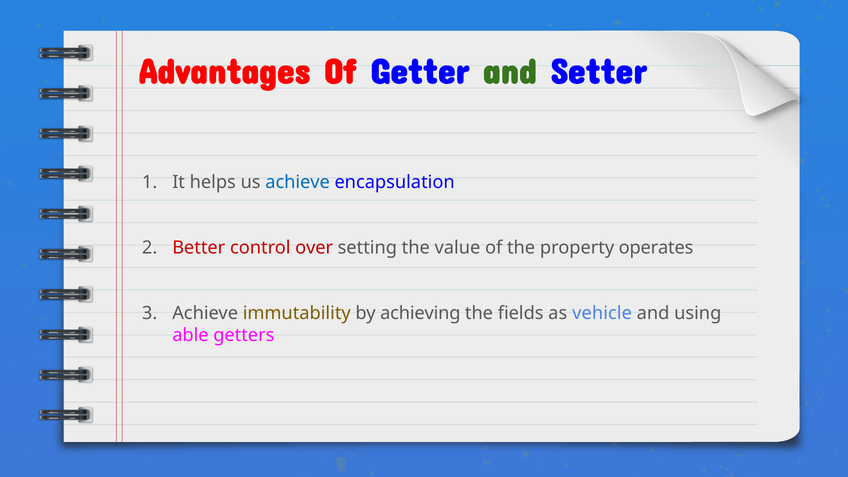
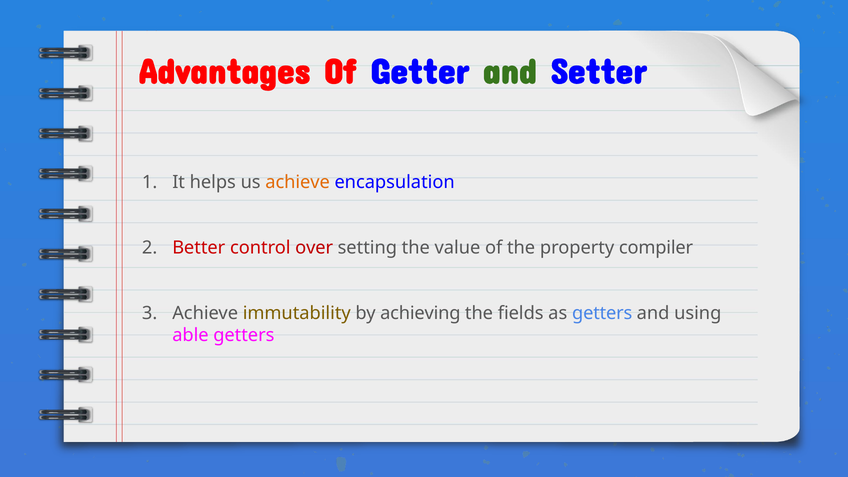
achieve colour: blue -> orange (298, 182)
operates: operates -> compiler (656, 248)
as vehicle: vehicle -> getters (602, 313)
